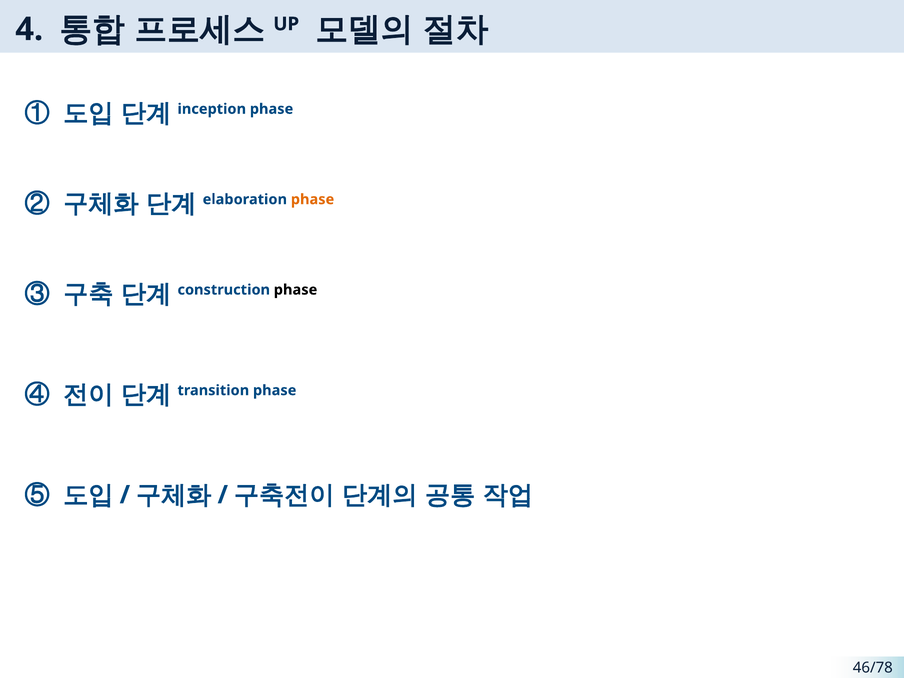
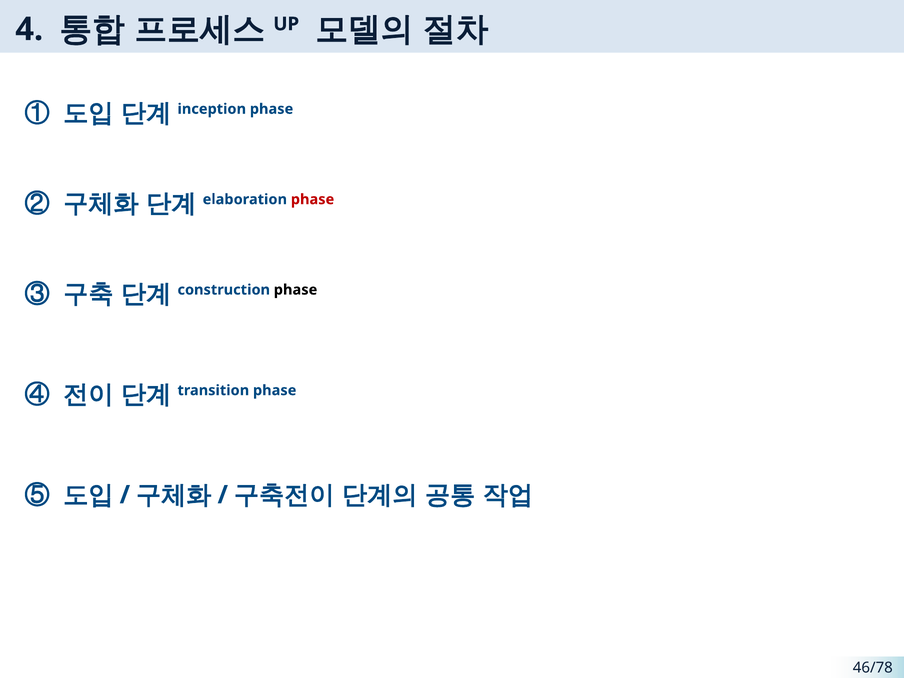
phase colour: orange -> red (313, 199)
